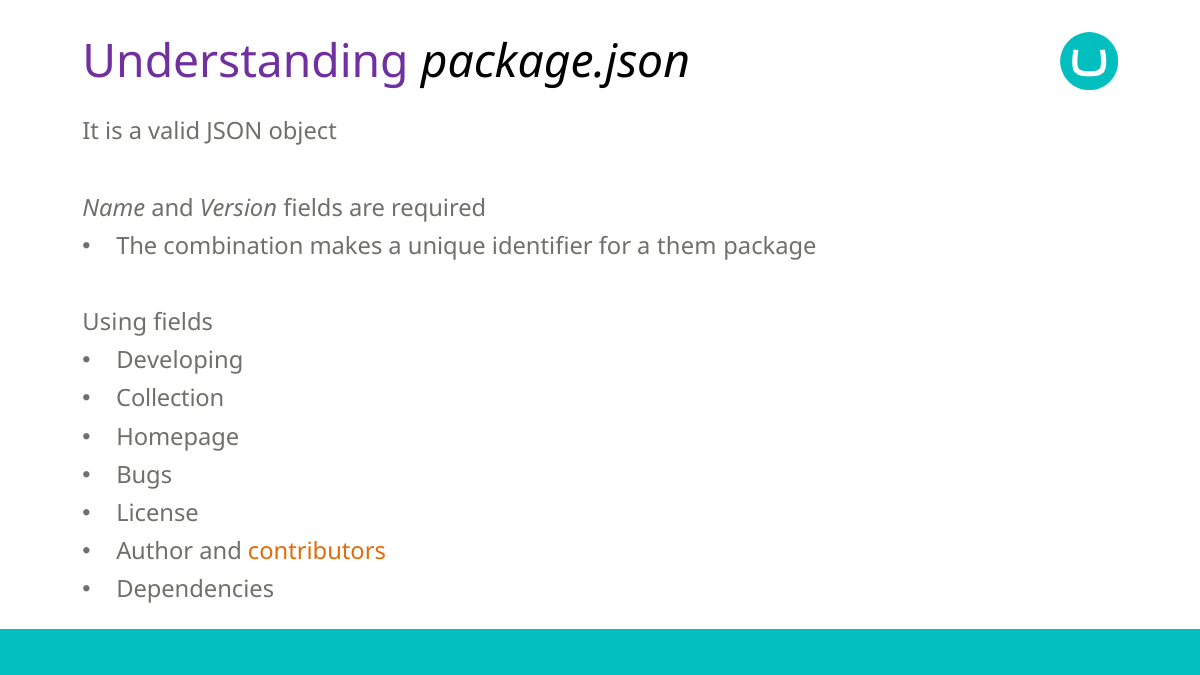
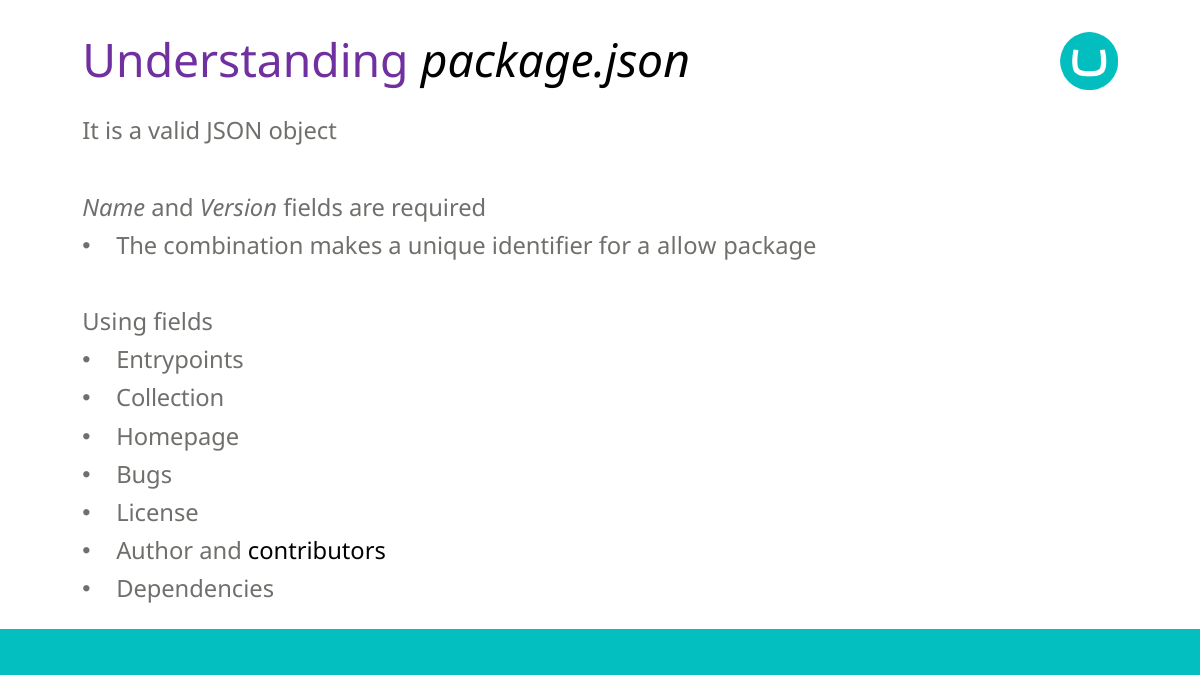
them: them -> allow (687, 246)
Developing: Developing -> Entrypoints (180, 361)
contributors colour: orange -> black (317, 552)
